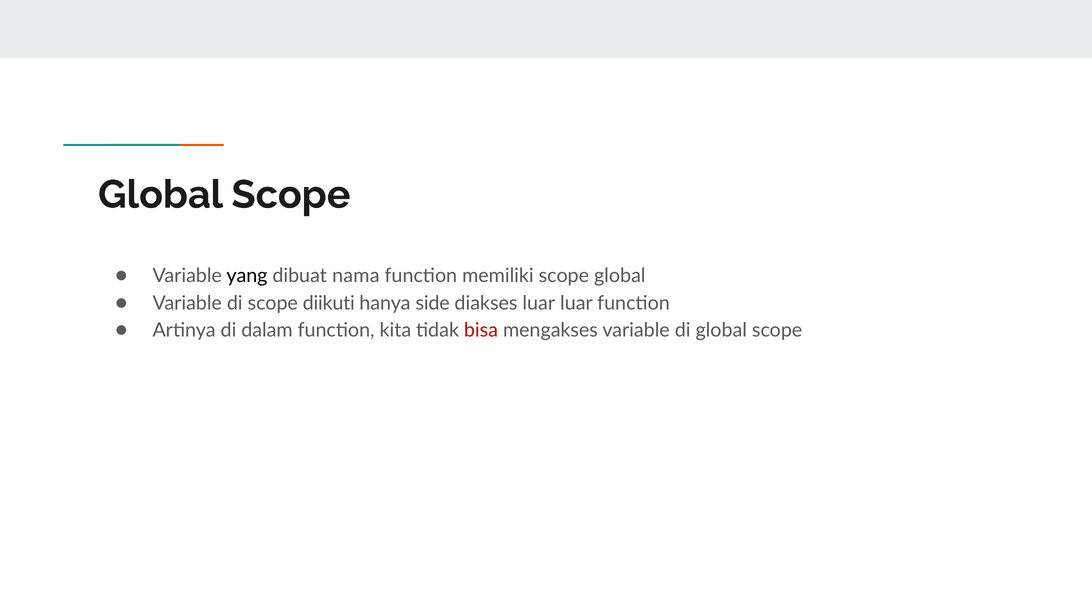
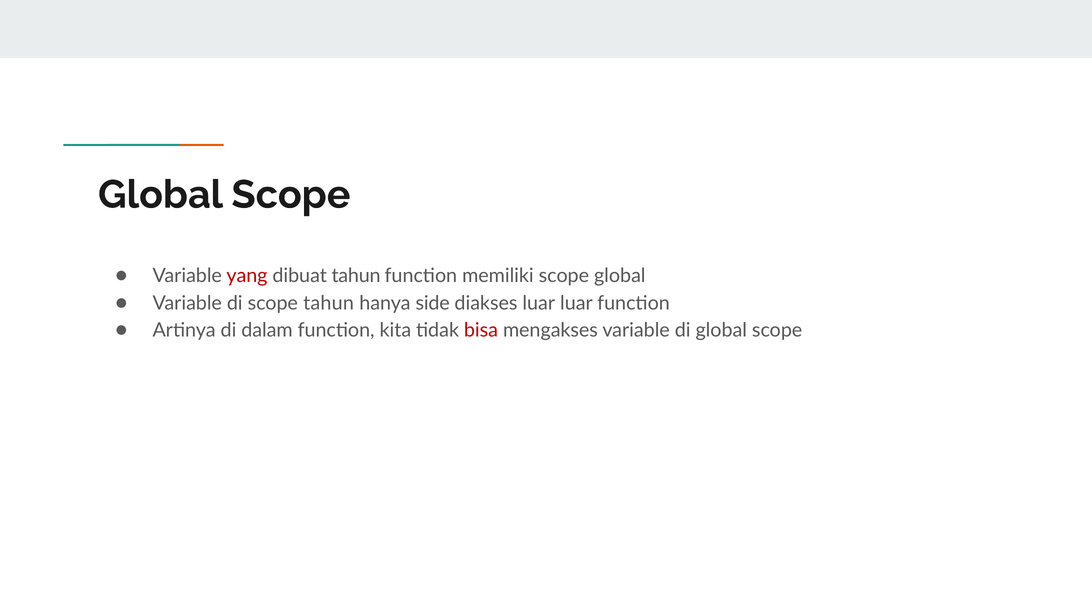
yang colour: black -> red (247, 276)
dibuat nama: nama -> tahun (356, 276)
scope diikuti: diikuti -> tahun (329, 303)
